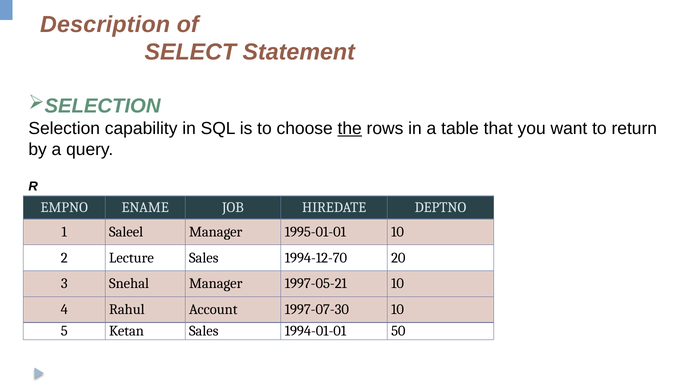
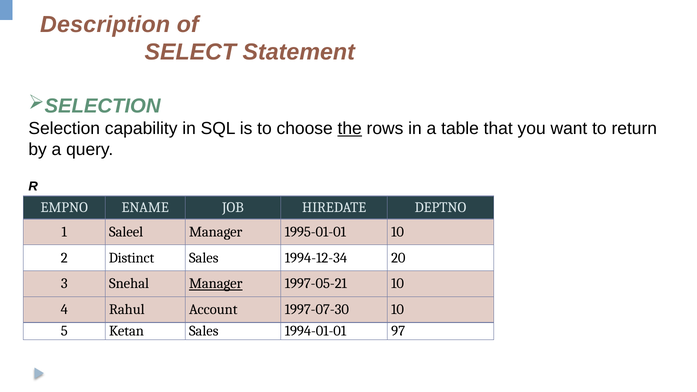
Lecture: Lecture -> Distinct (132, 258)
1994-12-70: 1994-12-70 -> 1994-12-34 (316, 258)
Manager underline: none -> present (216, 284)
50: 50 -> 97 (398, 331)
